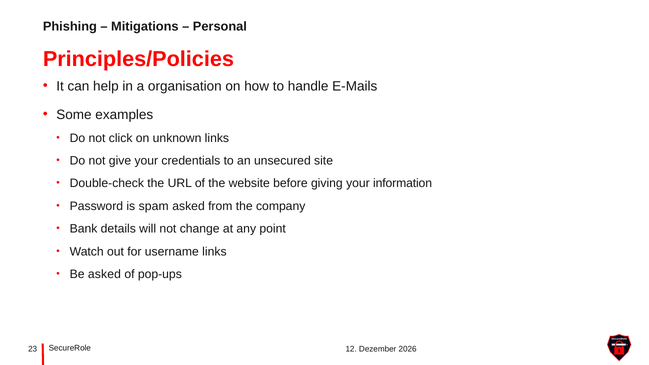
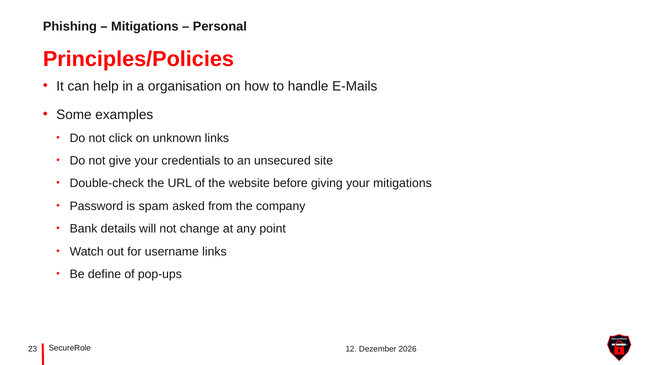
your information: information -> mitigations (402, 183)
Be asked: asked -> define (104, 274)
